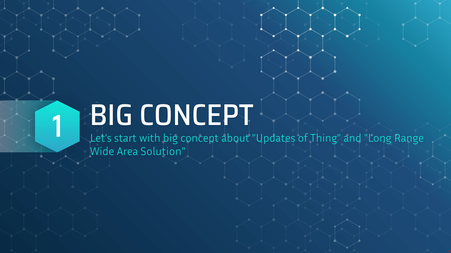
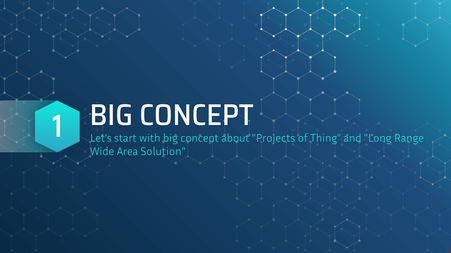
Updates: Updates -> Projects (274, 139)
